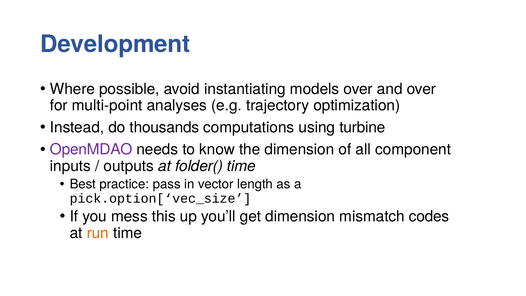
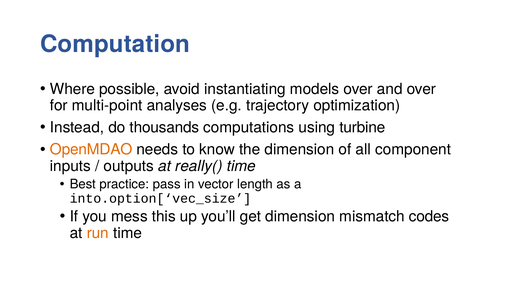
Development: Development -> Computation (115, 44)
OpenMDAO colour: purple -> orange (91, 149)
folder(: folder( -> really( (199, 166)
pick.option[‘vec_size: pick.option[‘vec_size -> into.option[‘vec_size (160, 198)
